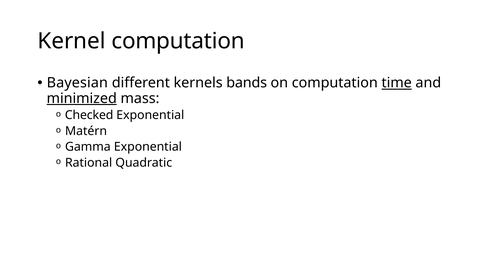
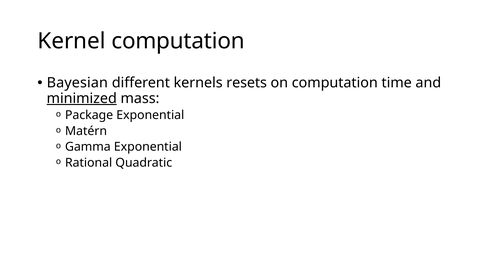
bands: bands -> resets (247, 83)
time underline: present -> none (397, 83)
Checked: Checked -> Package (89, 115)
